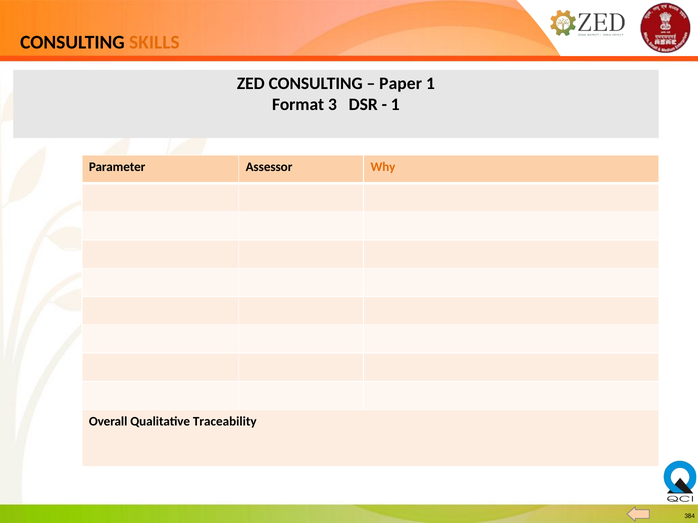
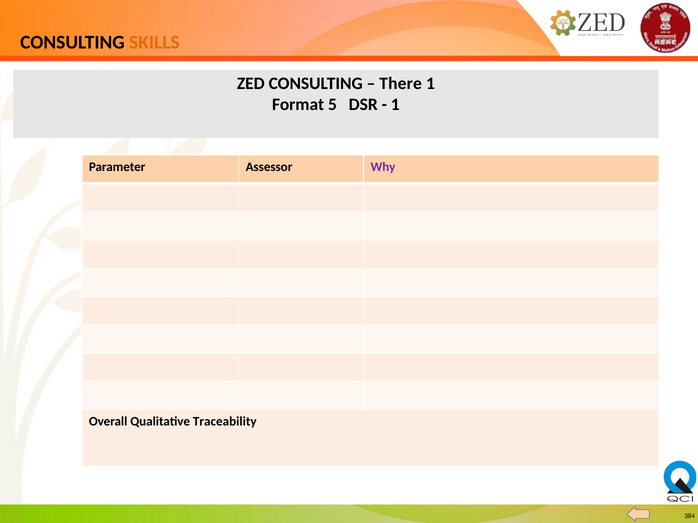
Paper: Paper -> There (401, 84)
3: 3 -> 5 (332, 105)
Why colour: orange -> purple (383, 167)
